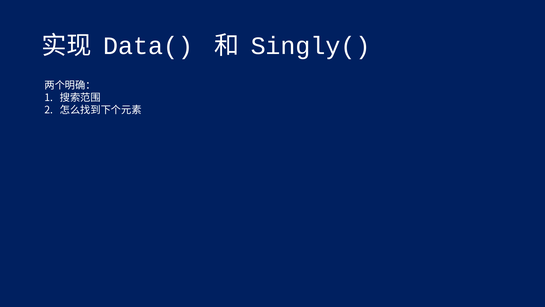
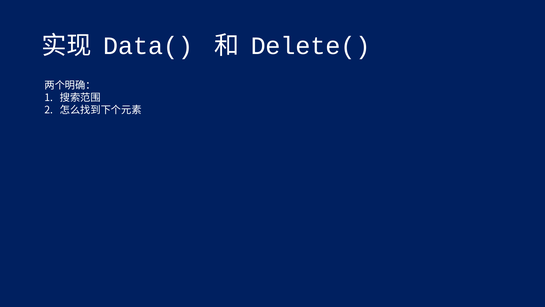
Singly(: Singly( -> Delete( (311, 46)
